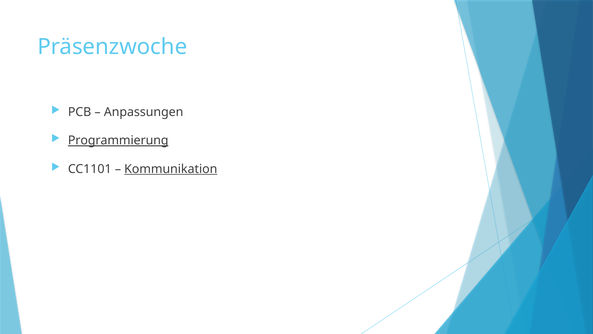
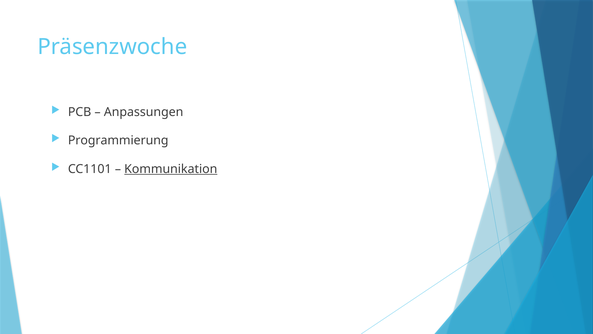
Programmierung underline: present -> none (118, 140)
